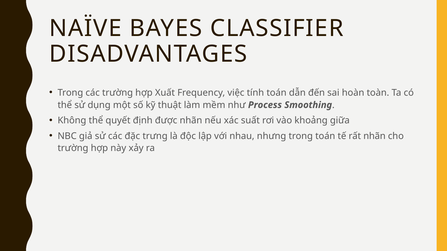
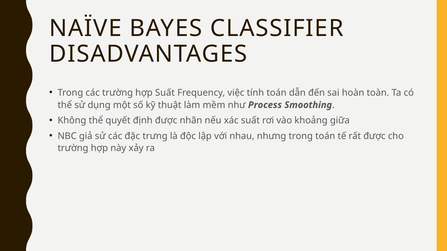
hợp Xuất: Xuất -> Suất (165, 93)
rất nhãn: nhãn -> được (374, 136)
